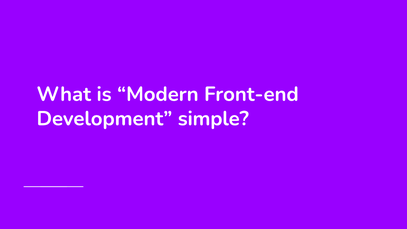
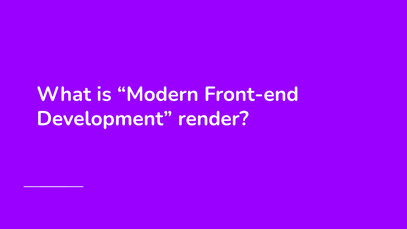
simple: simple -> render (213, 119)
